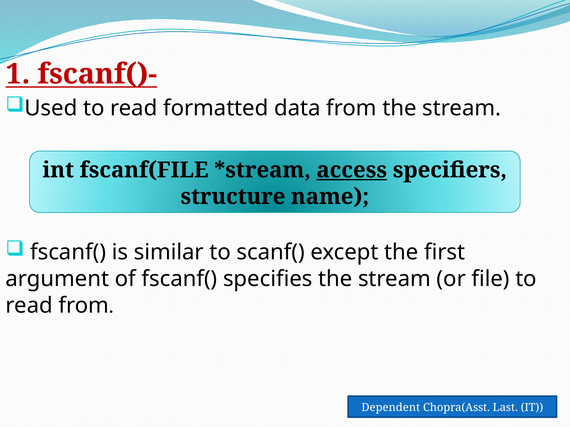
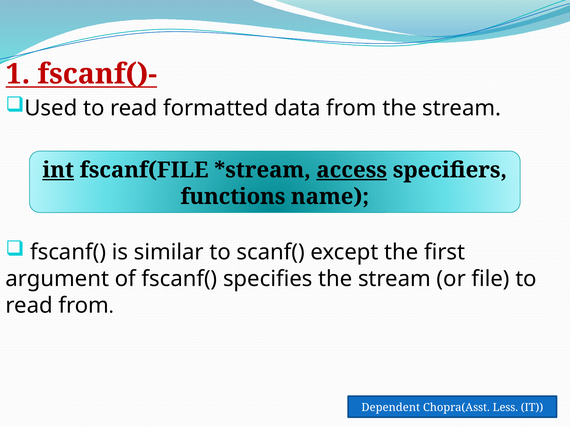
int underline: none -> present (58, 170)
structure: structure -> functions (233, 197)
Last: Last -> Less (505, 408)
